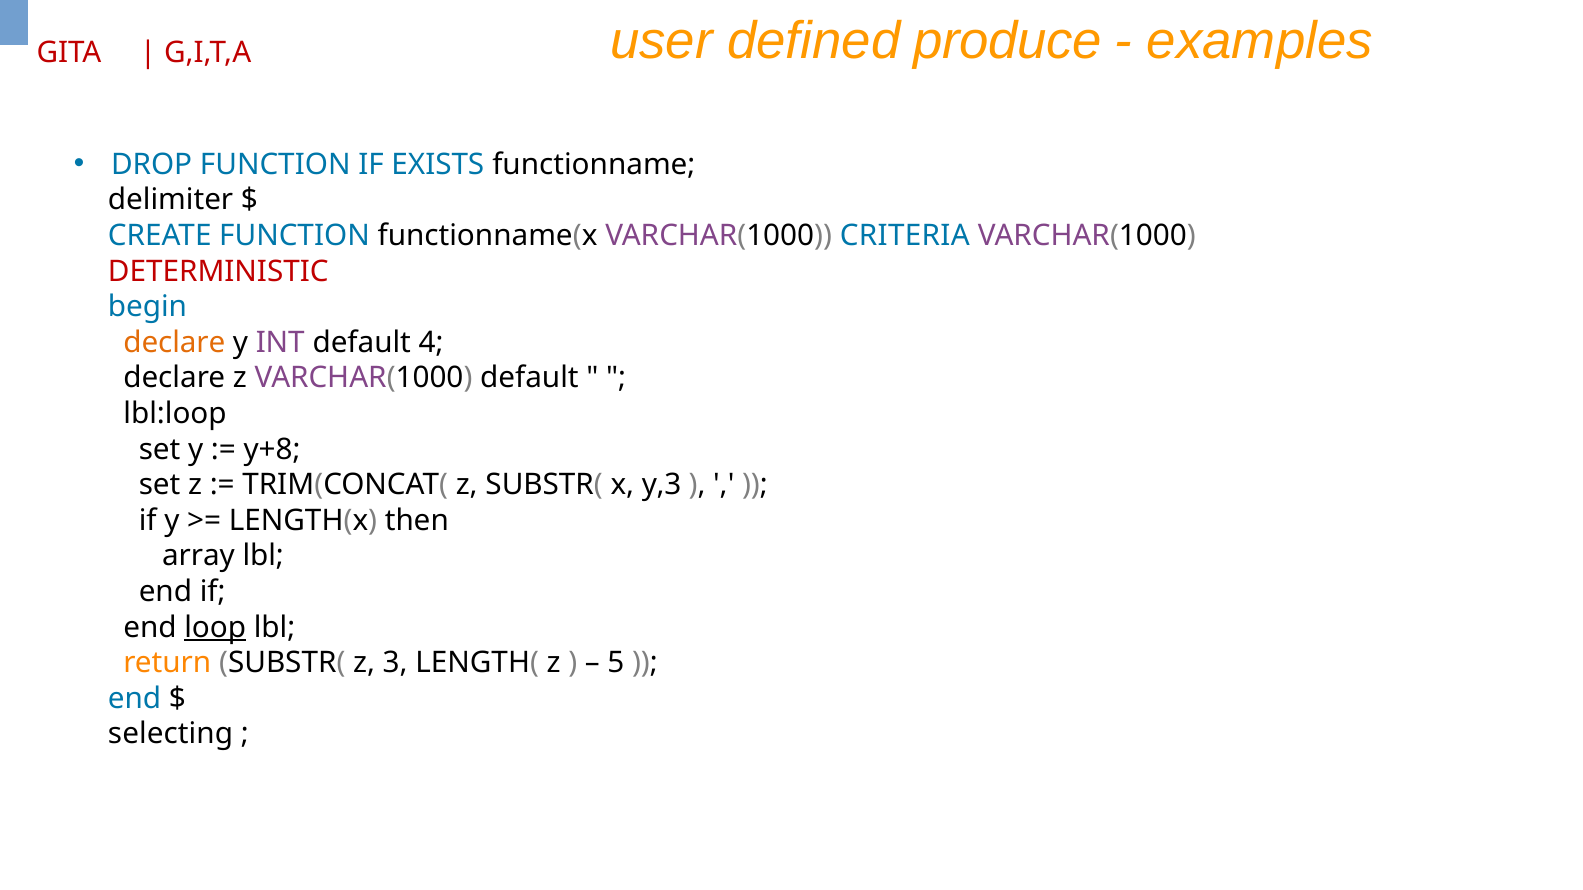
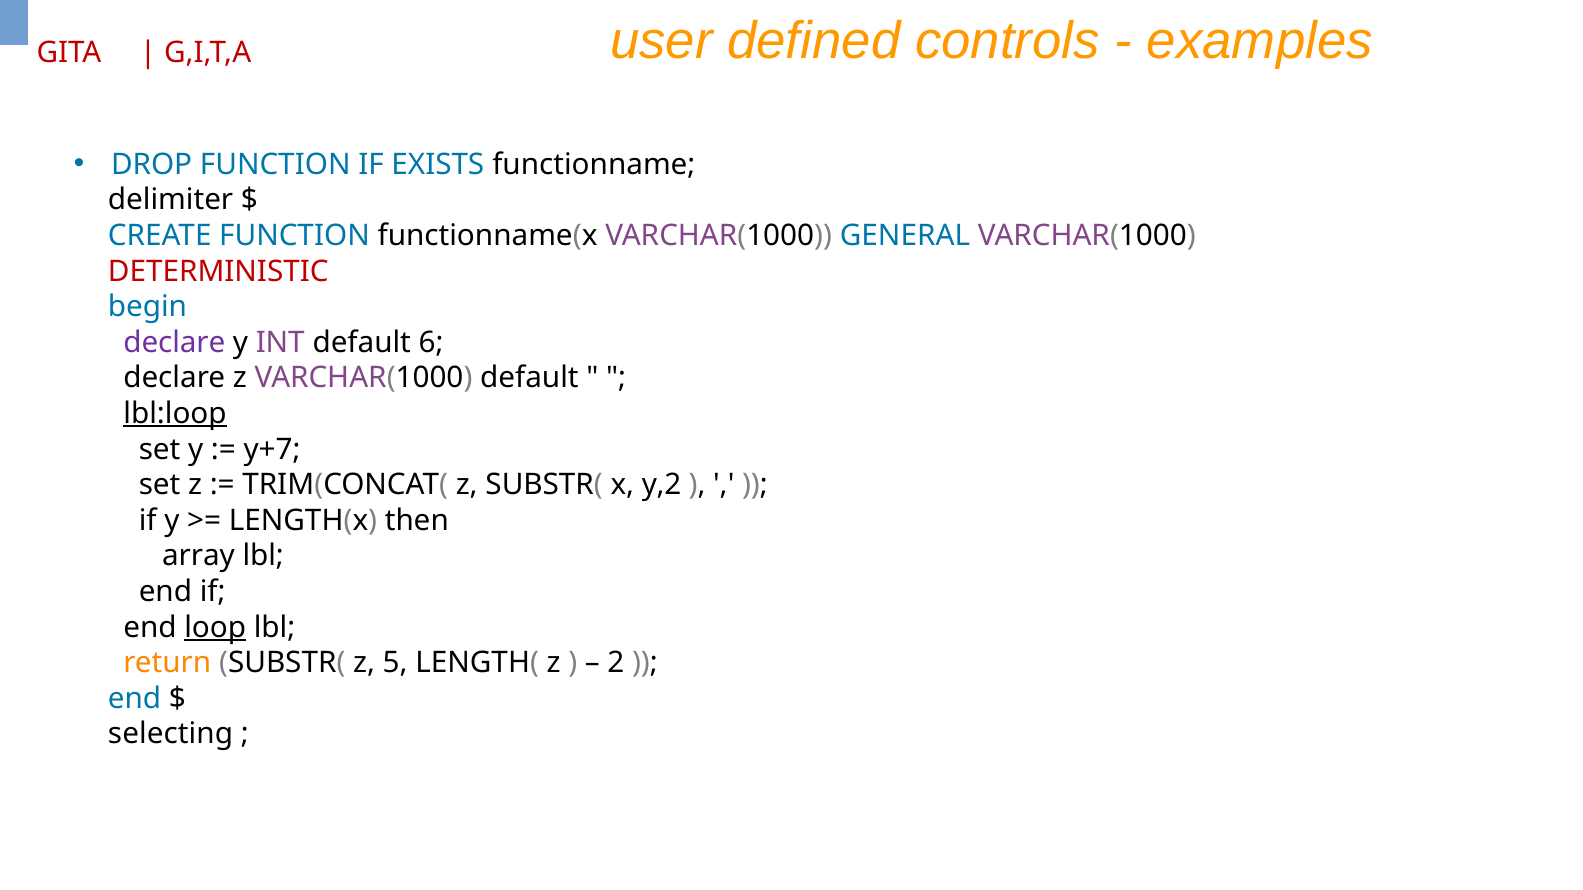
produce: produce -> controls (1007, 41)
CRITERIA: CRITERIA -> GENERAL (905, 236)
declare colour: orange -> purple (174, 343)
4: 4 -> 6 (431, 343)
lbl:loop underline: none -> present (175, 414)
y+8: y+8 -> y+7 (272, 449)
y,3: y,3 -> y,2 (662, 485)
3: 3 -> 5 (395, 663)
5: 5 -> 2 (616, 663)
